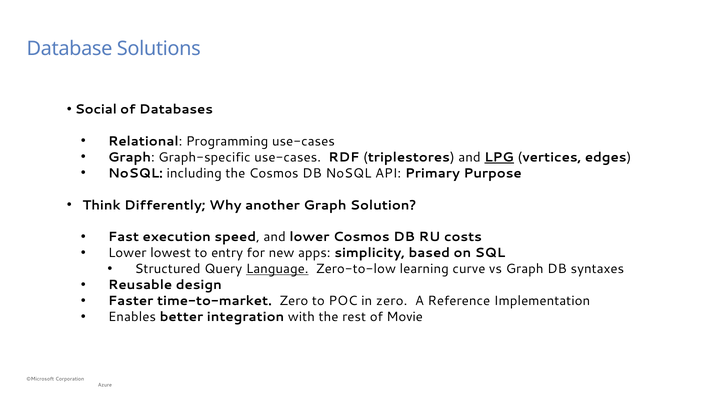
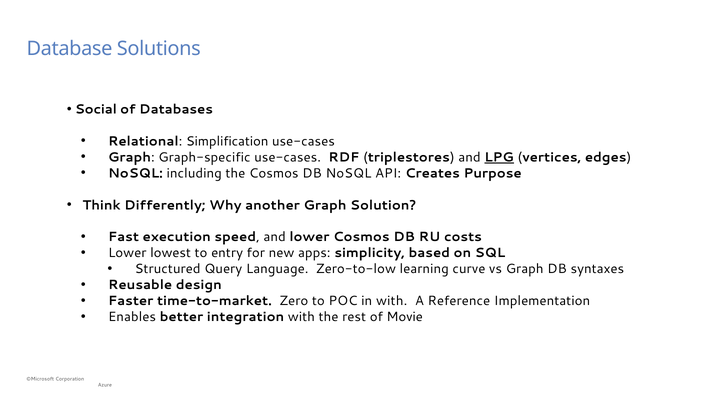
Programming: Programming -> Simplification (227, 141)
Primary: Primary -> Creates (432, 173)
Language underline: present -> none (277, 269)
in zero: zero -> with (392, 301)
